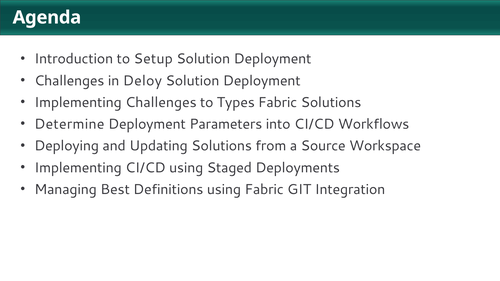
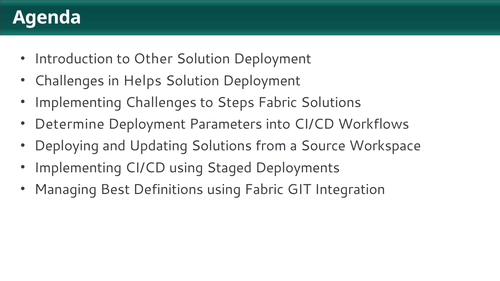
Setup: Setup -> Other (153, 59)
Deloy: Deloy -> Helps (142, 81)
Types: Types -> Steps (236, 102)
